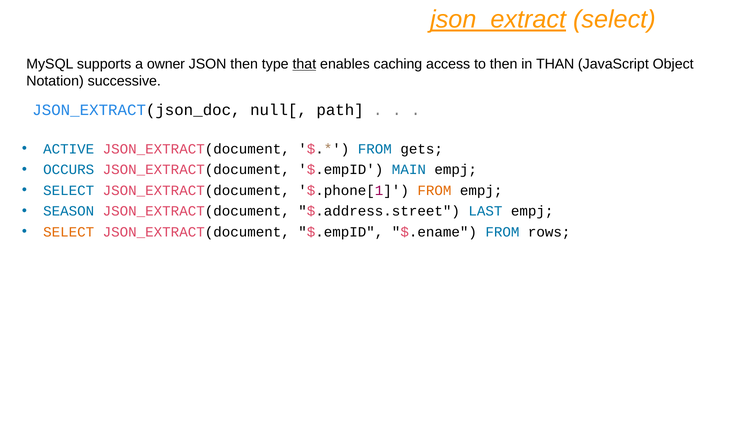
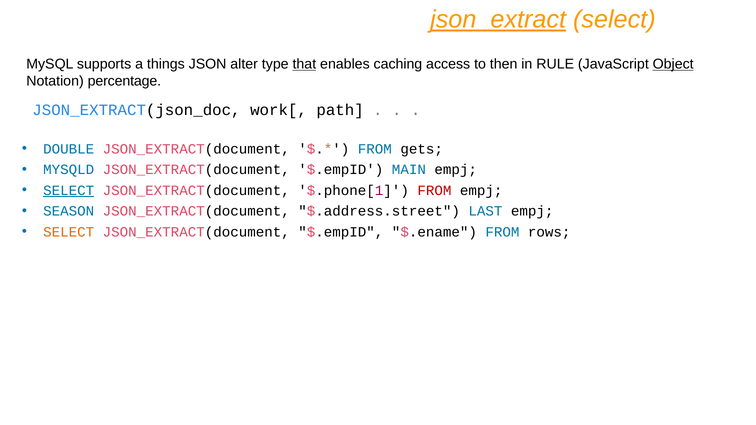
owner: owner -> things (166, 64)
JSON then: then -> alter (244, 64)
THAN: THAN -> RULE (555, 64)
Object underline: none -> present (673, 64)
successive: successive -> percentage (124, 81)
null[: null[ -> work[ (279, 110)
ACTIVE: ACTIVE -> DOUBLE (69, 149)
OCCURS: OCCURS -> MYSQLD (69, 170)
SELECT underline: none -> present (69, 191)
FROM colour: orange -> red (434, 191)
